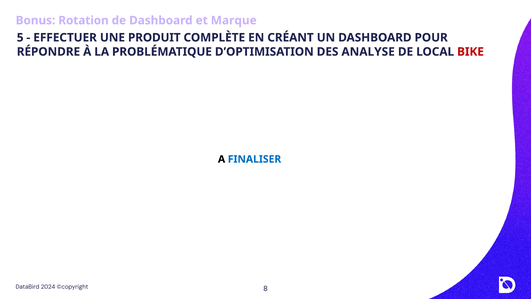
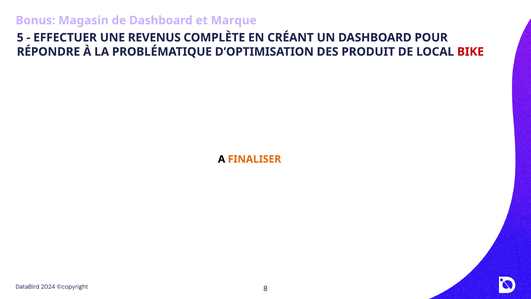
Rotation: Rotation -> Magasin (83, 20)
PRODUIT: PRODUIT -> REVENUS (154, 38)
ANALYSE: ANALYSE -> PRODUIT (368, 52)
FINALISER colour: blue -> orange (254, 159)
